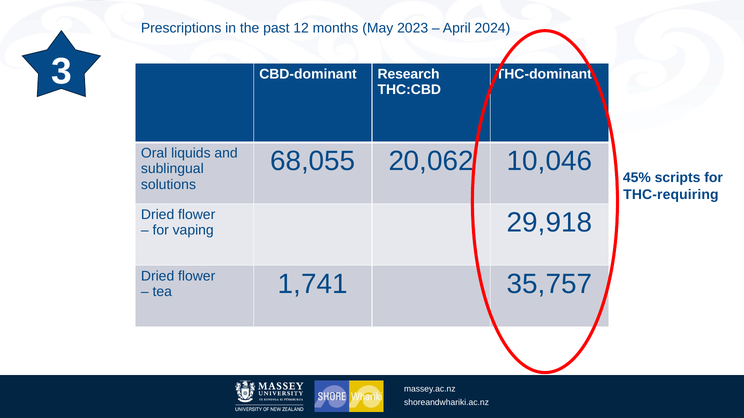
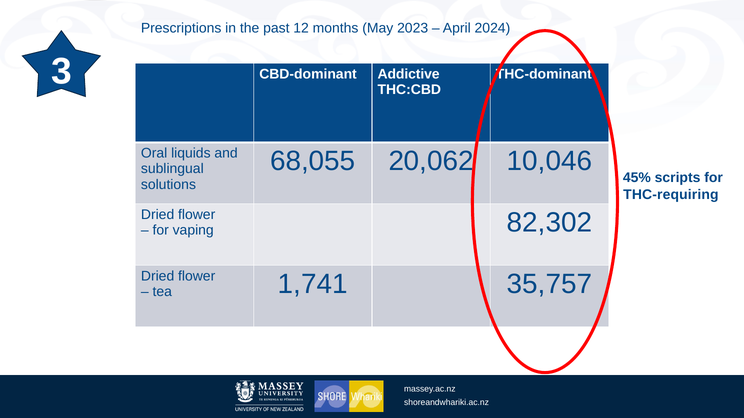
Research: Research -> Addictive (409, 74)
29,918: 29,918 -> 82,302 (549, 223)
